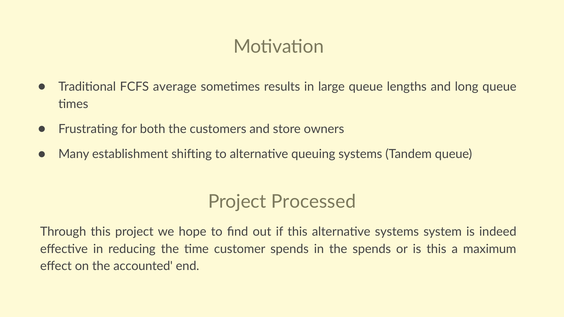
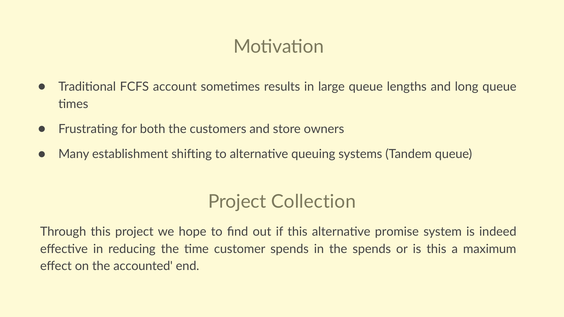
average: average -> account (175, 87)
Processed: Processed -> Collection (313, 202)
alternative systems: systems -> promise (397, 232)
